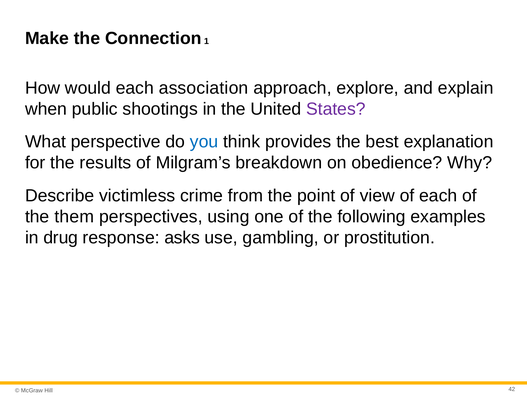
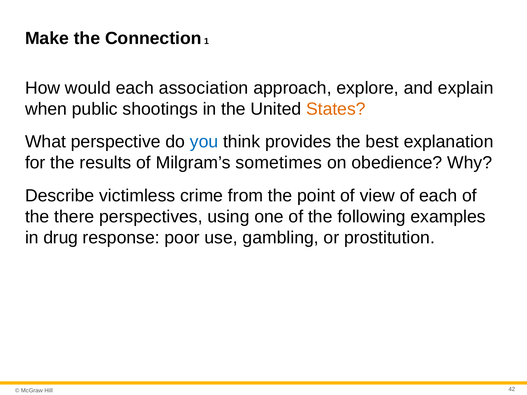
States colour: purple -> orange (336, 109)
breakdown: breakdown -> sometimes (279, 163)
them: them -> there (74, 217)
asks: asks -> poor (182, 238)
